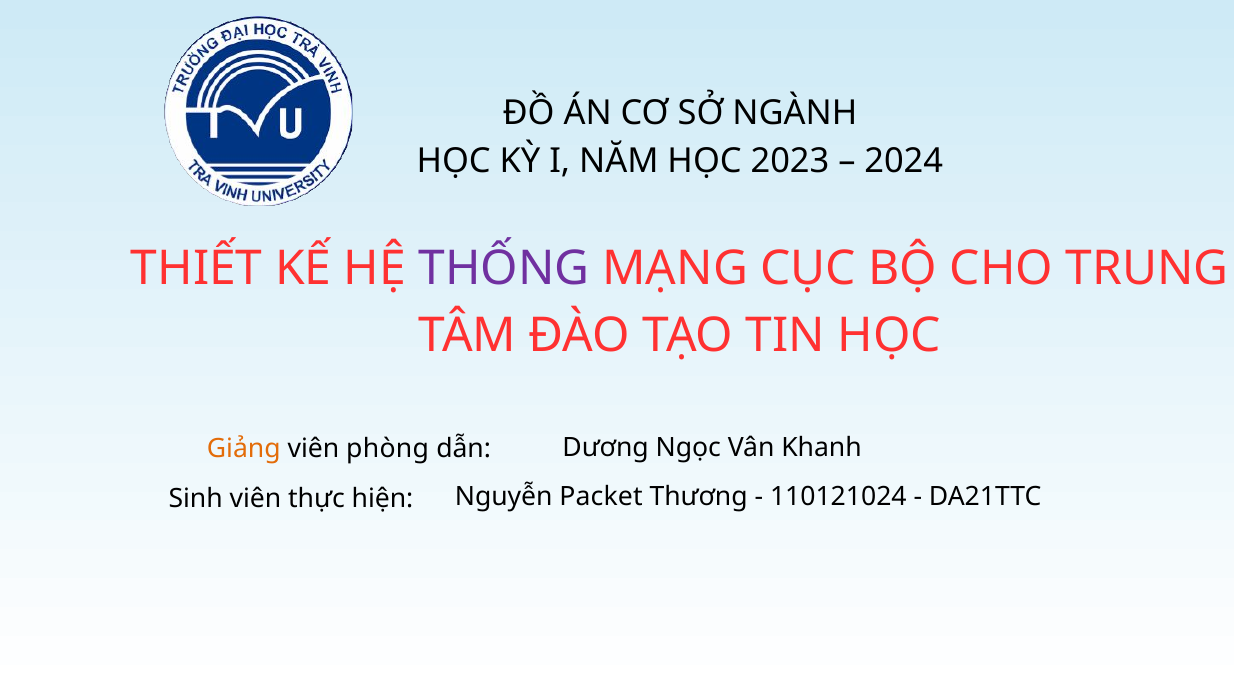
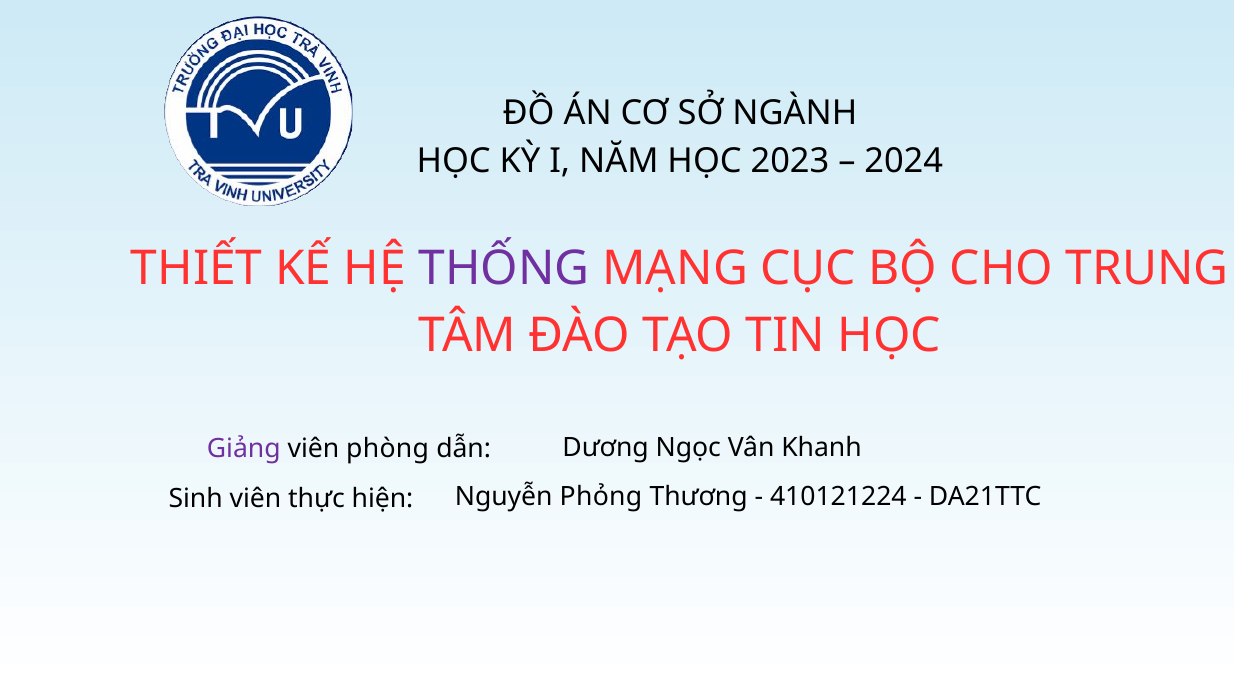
Giảng colour: orange -> purple (244, 449)
Packet: Packet -> Phỏng (601, 496)
110121024: 110121024 -> 410121224 (838, 496)
